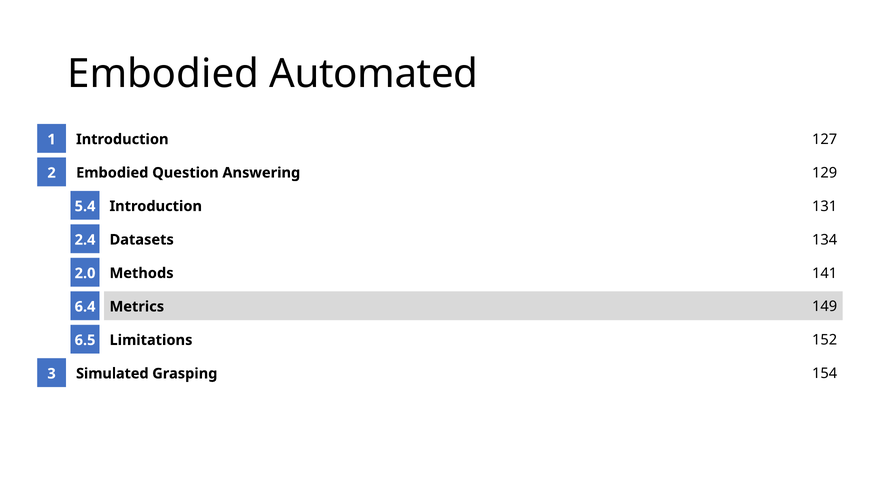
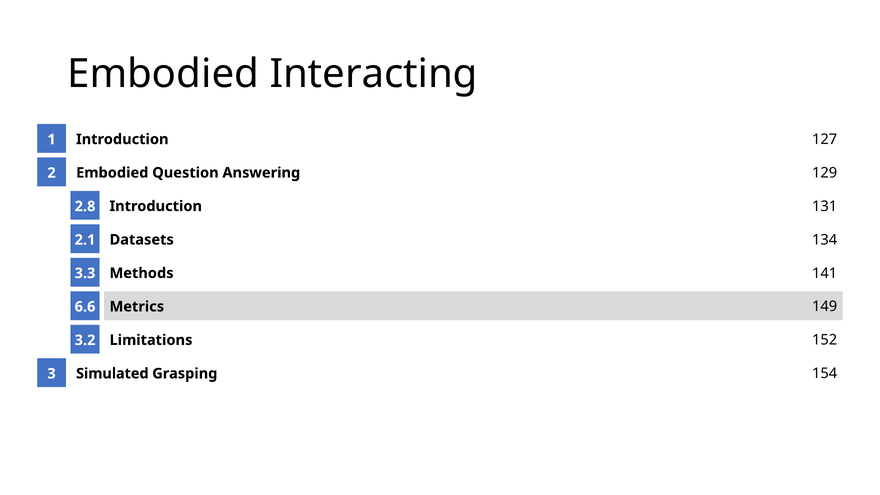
Automated: Automated -> Interacting (374, 74)
5.4: 5.4 -> 2.8 (85, 206)
2.4: 2.4 -> 2.1 (85, 240)
2.0: 2.0 -> 3.3 (85, 273)
6.4: 6.4 -> 6.6 (85, 307)
6.5: 6.5 -> 3.2 (85, 340)
